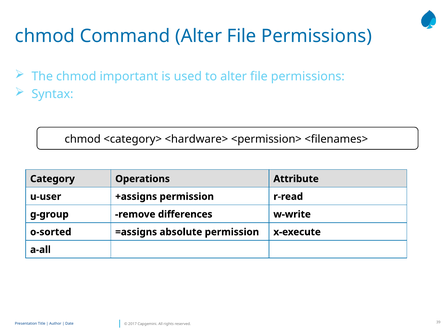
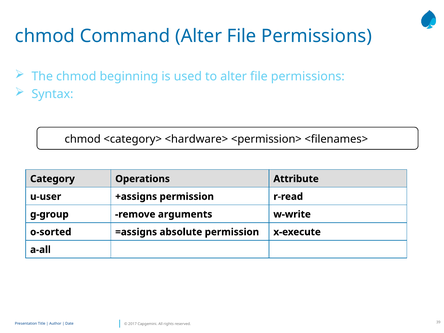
important: important -> beginning (129, 76)
differences: differences -> arguments (185, 214)
